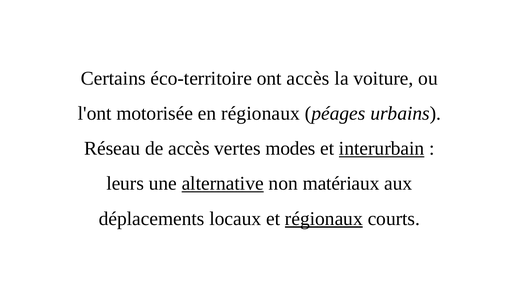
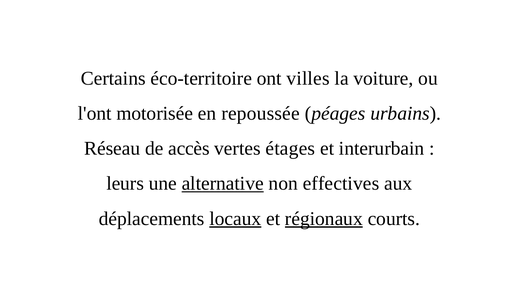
ont accès: accès -> villes (308, 78)
en régionaux: régionaux -> repoussée (261, 113)
modes: modes -> étages (290, 148)
interurbain underline: present -> none (382, 148)
matériaux: matériaux -> effectives (341, 183)
locaux underline: none -> present (235, 219)
